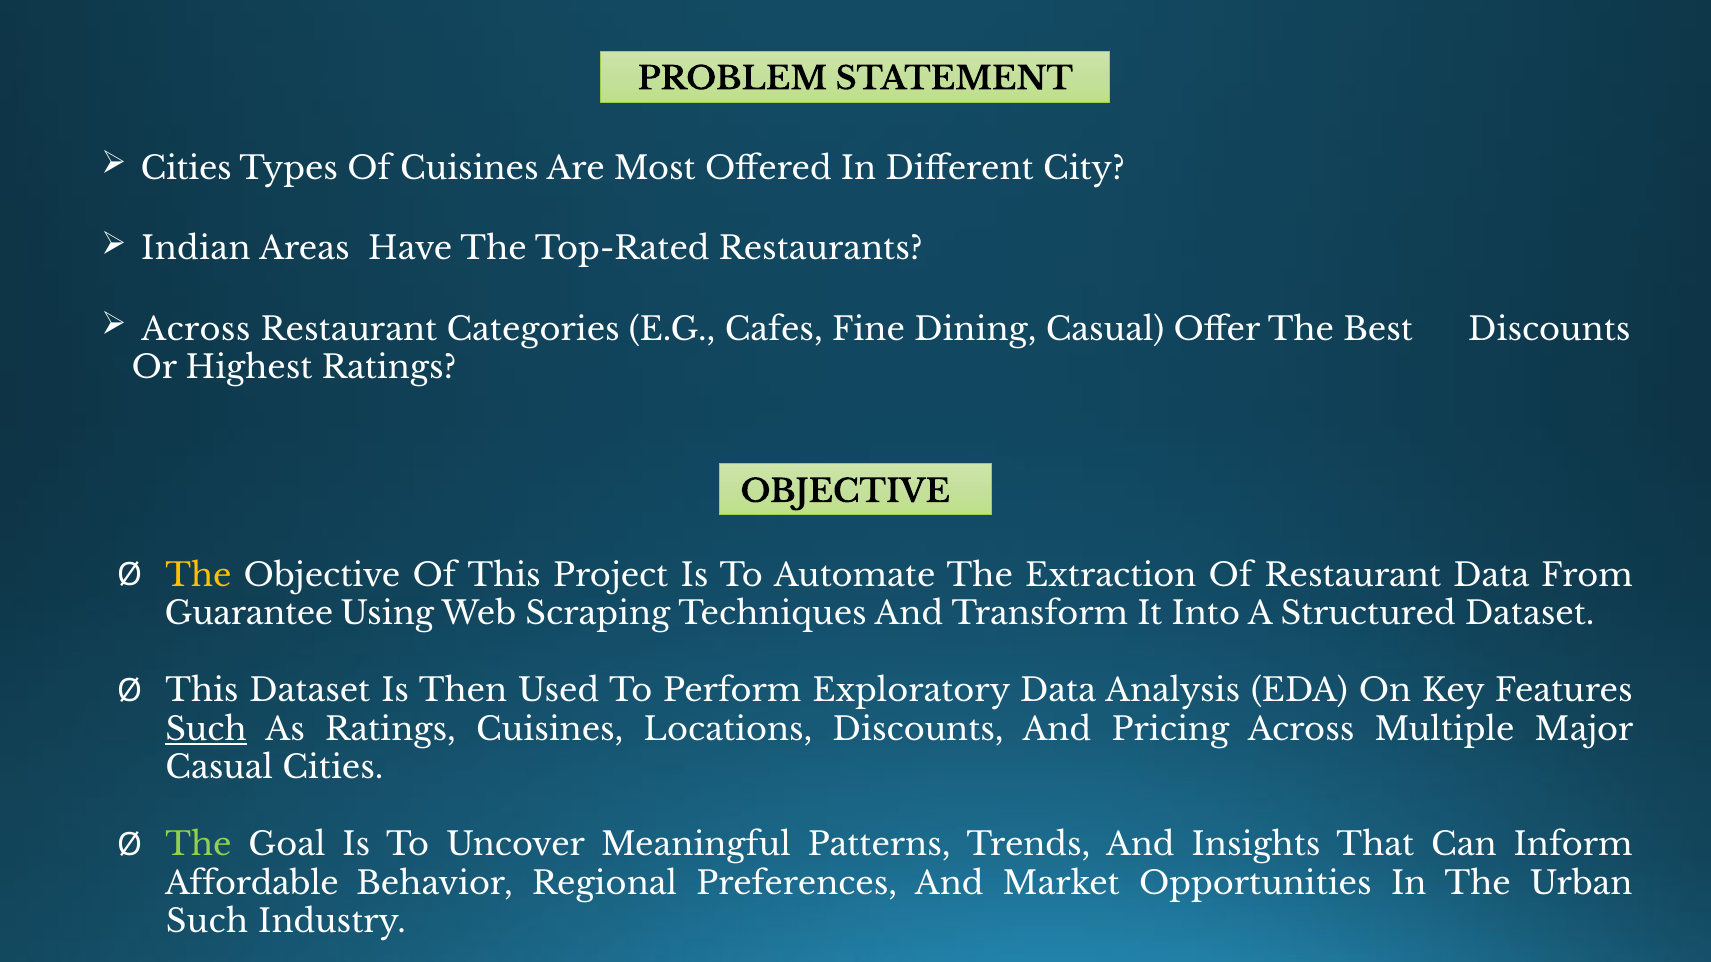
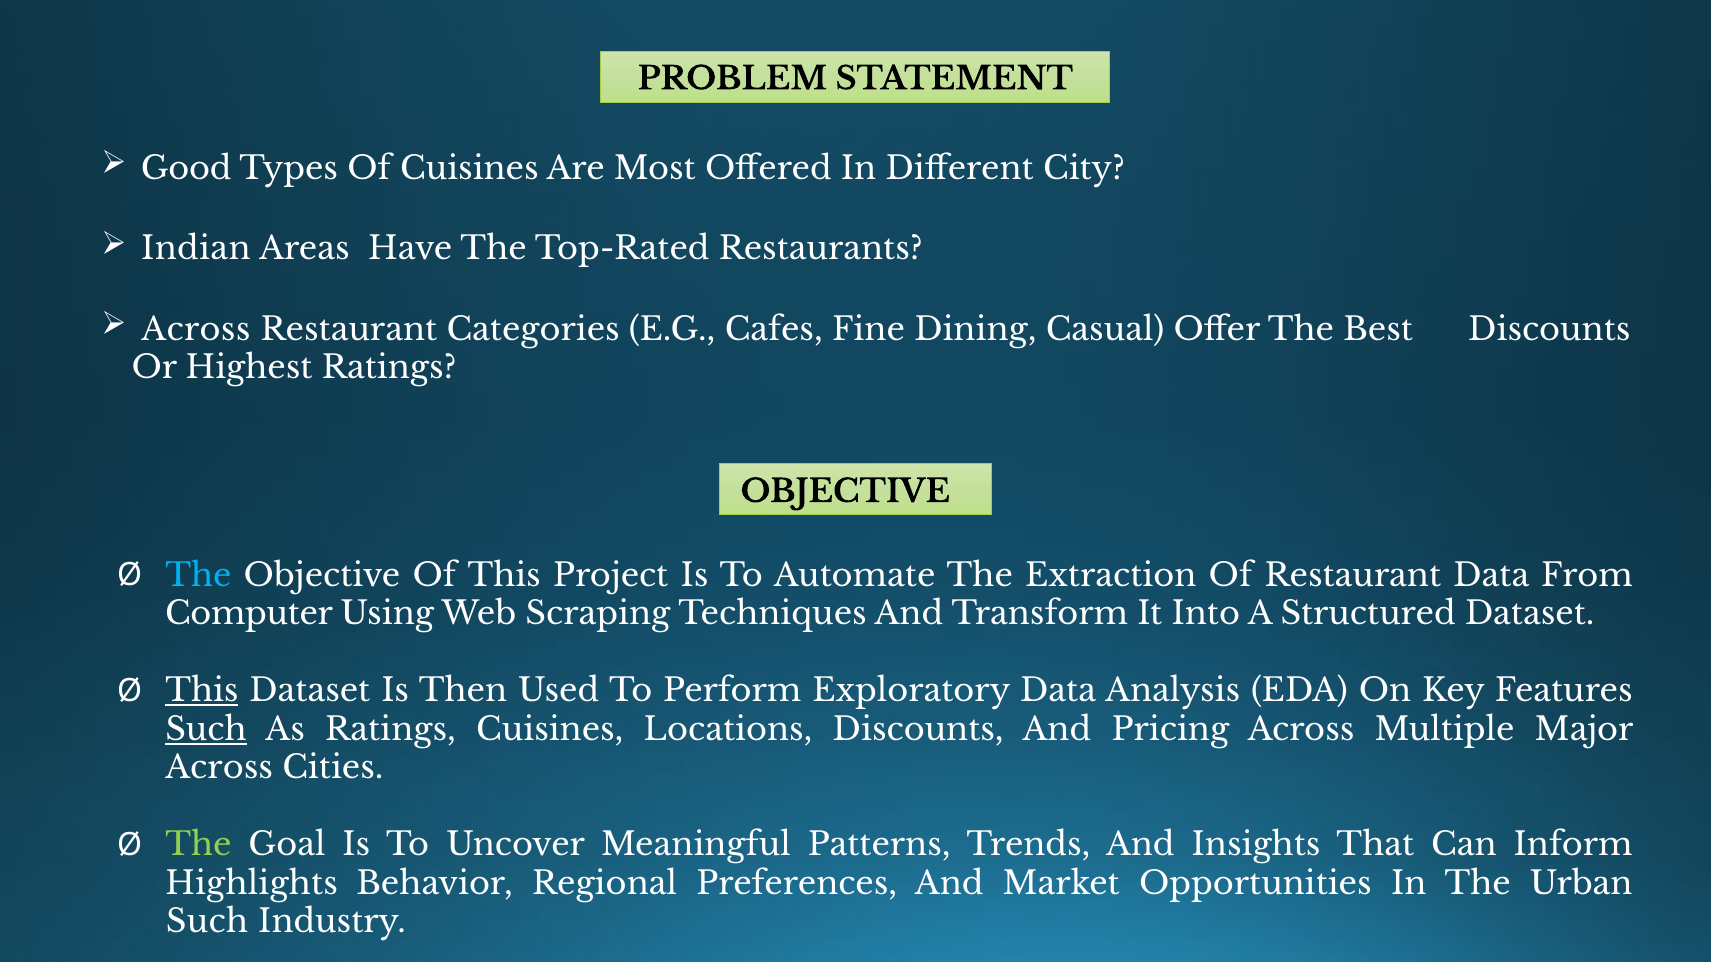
Cities: Cities -> Good (186, 169)
The colour: yellow -> light blue (198, 576)
Guarantee: Guarantee -> Computer (249, 615)
This underline: none -> present (202, 692)
Casual: Casual -> Across (219, 769)
Affordable: Affordable -> Highlights (252, 884)
